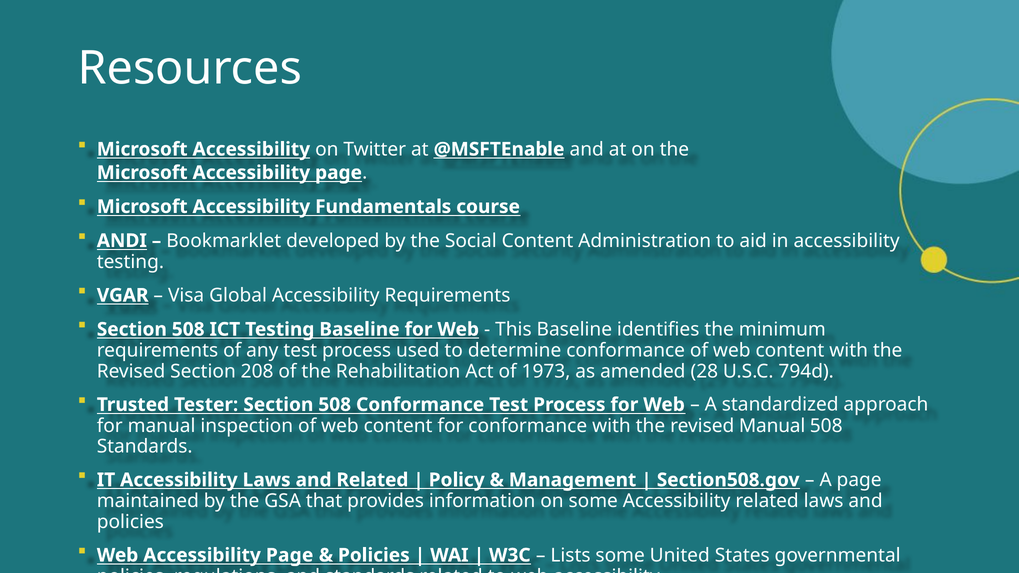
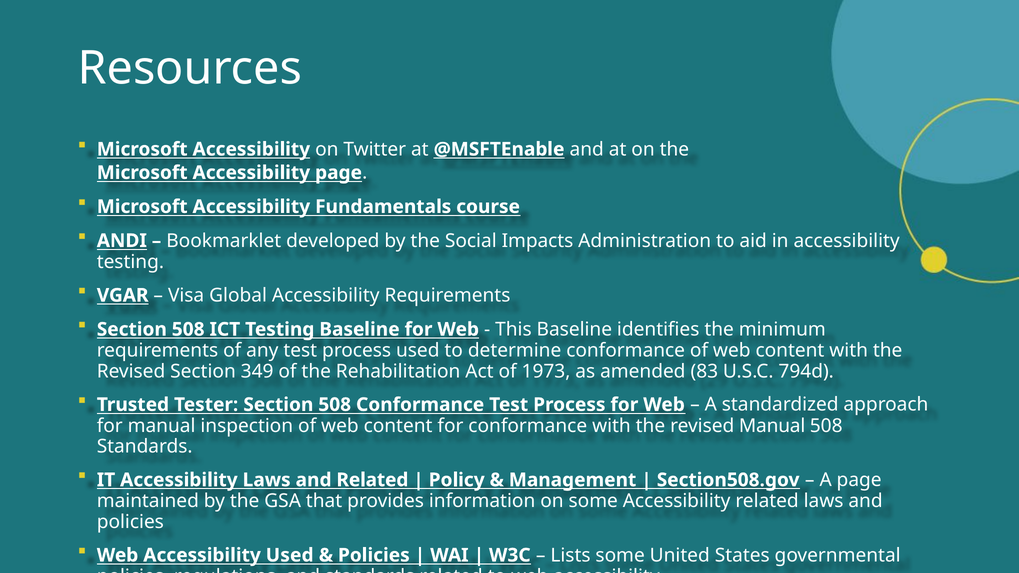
Social Content: Content -> Impacts (538, 241)
208: 208 -> 349 (257, 371)
28: 28 -> 83 (704, 371)
Web Accessibility Page: Page -> Used (290, 555)
